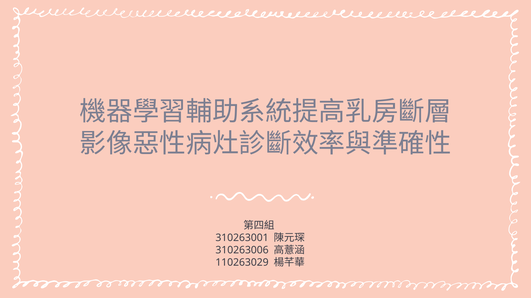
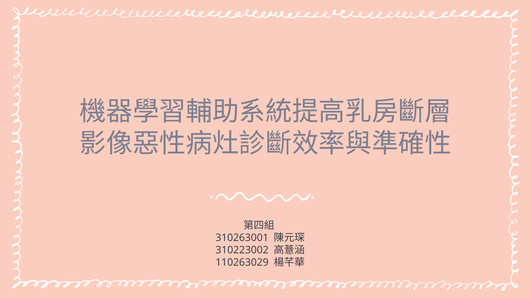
310263006: 310263006 -> 310223002 (242, 251)
